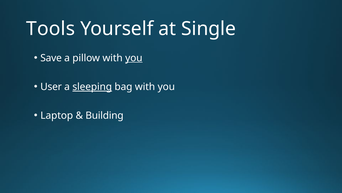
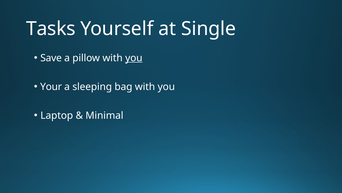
Tools: Tools -> Tasks (51, 29)
User: User -> Your (51, 87)
sleeping underline: present -> none (92, 87)
Building: Building -> Minimal (104, 115)
